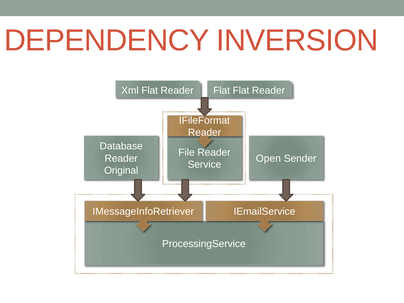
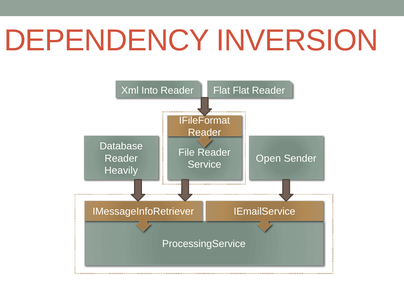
Xml Flat: Flat -> Into (150, 91)
Original: Original -> Heavily (121, 171)
